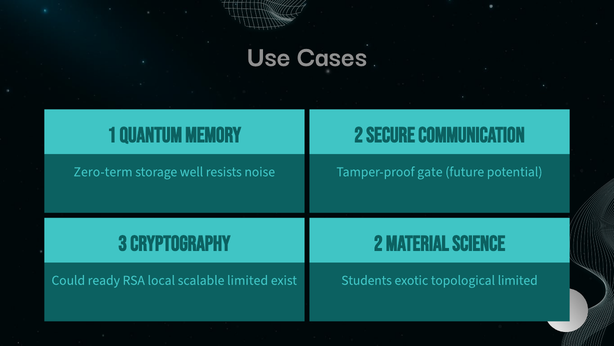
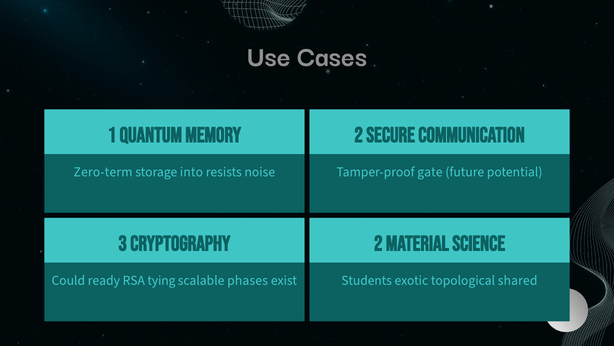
well: well -> into (191, 172)
local: local -> tying (161, 280)
scalable limited: limited -> phases (248, 280)
topological limited: limited -> shared (518, 280)
